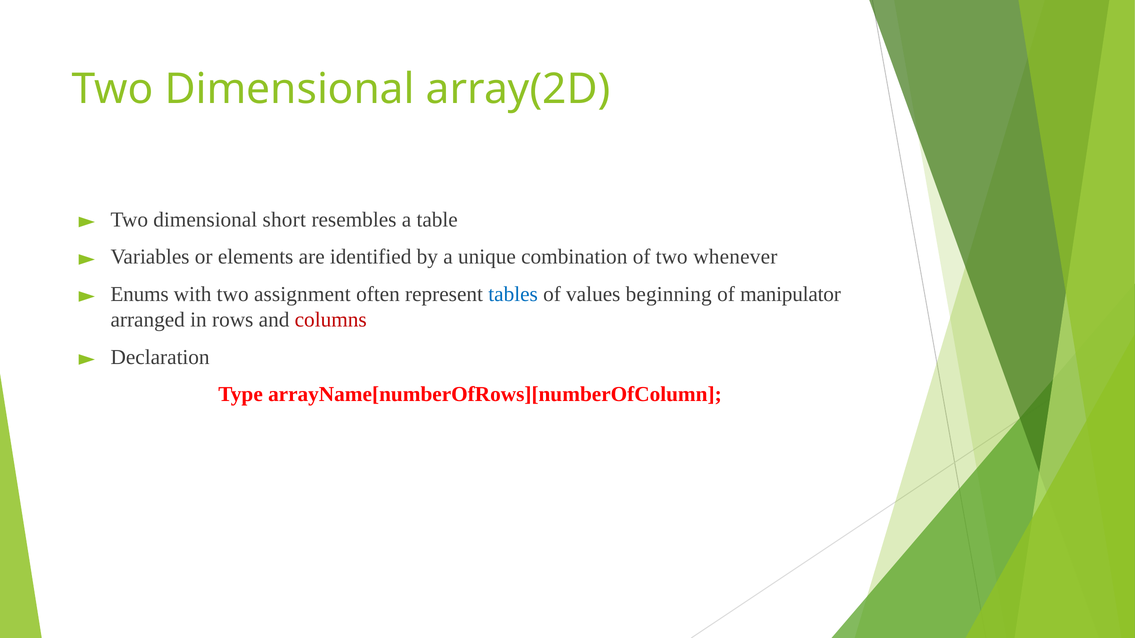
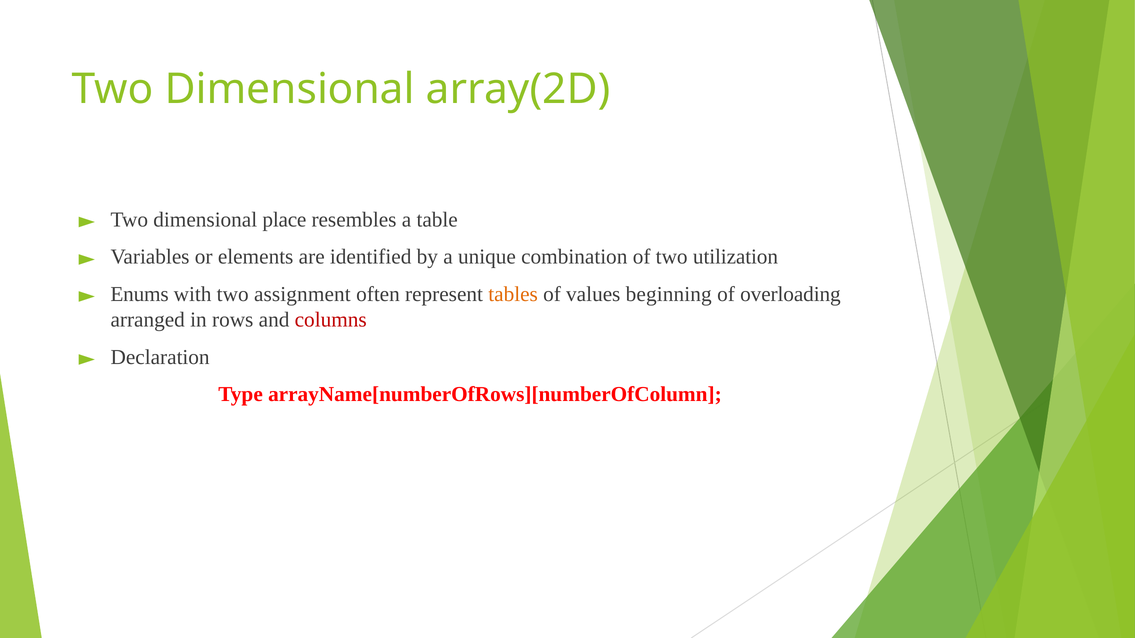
short: short -> place (284, 220)
whenever: whenever -> utilization (736, 257)
tables colour: blue -> orange (513, 294)
manipulator: manipulator -> overloading (790, 294)
